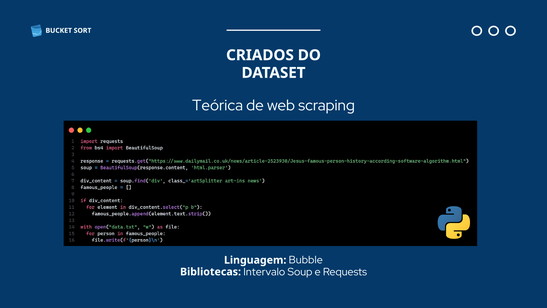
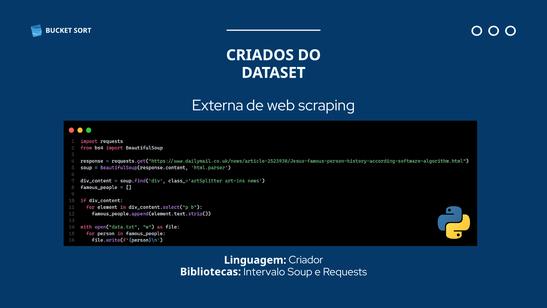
Teórica: Teórica -> Externa (218, 105)
Bubble: Bubble -> Criador (306, 260)
